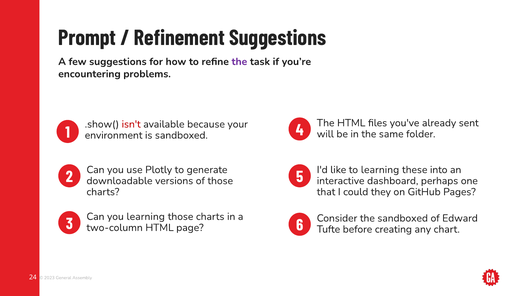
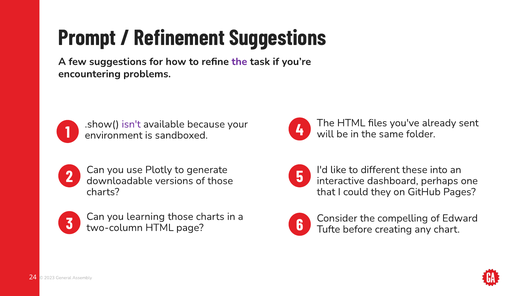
isn't colour: red -> purple (131, 124)
to learning: learning -> different (380, 170)
the sandboxed: sandboxed -> compelling (403, 218)
